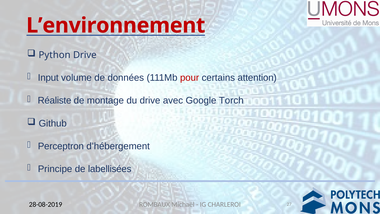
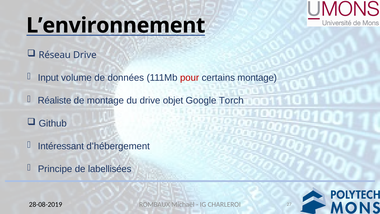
L’environnement colour: red -> black (116, 25)
Python: Python -> Réseau (55, 55)
certains attention: attention -> montage (257, 78)
avec: avec -> objet (173, 100)
Perceptron: Perceptron -> Intéressant (61, 146)
